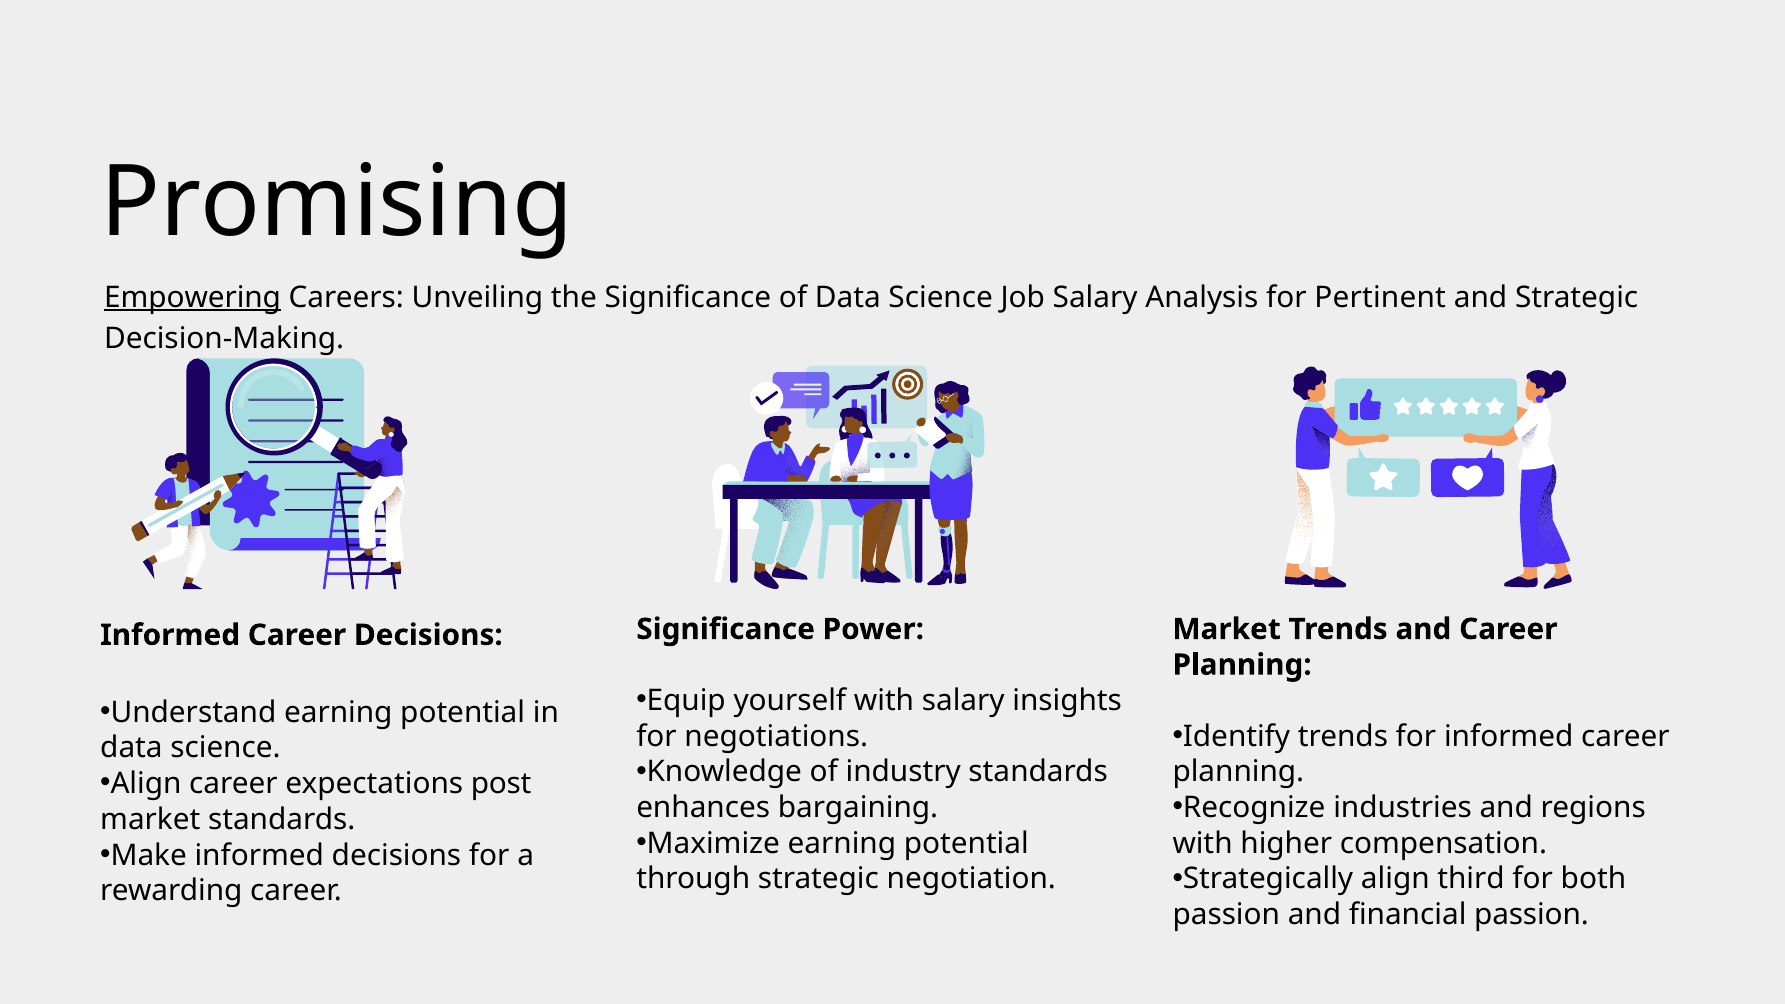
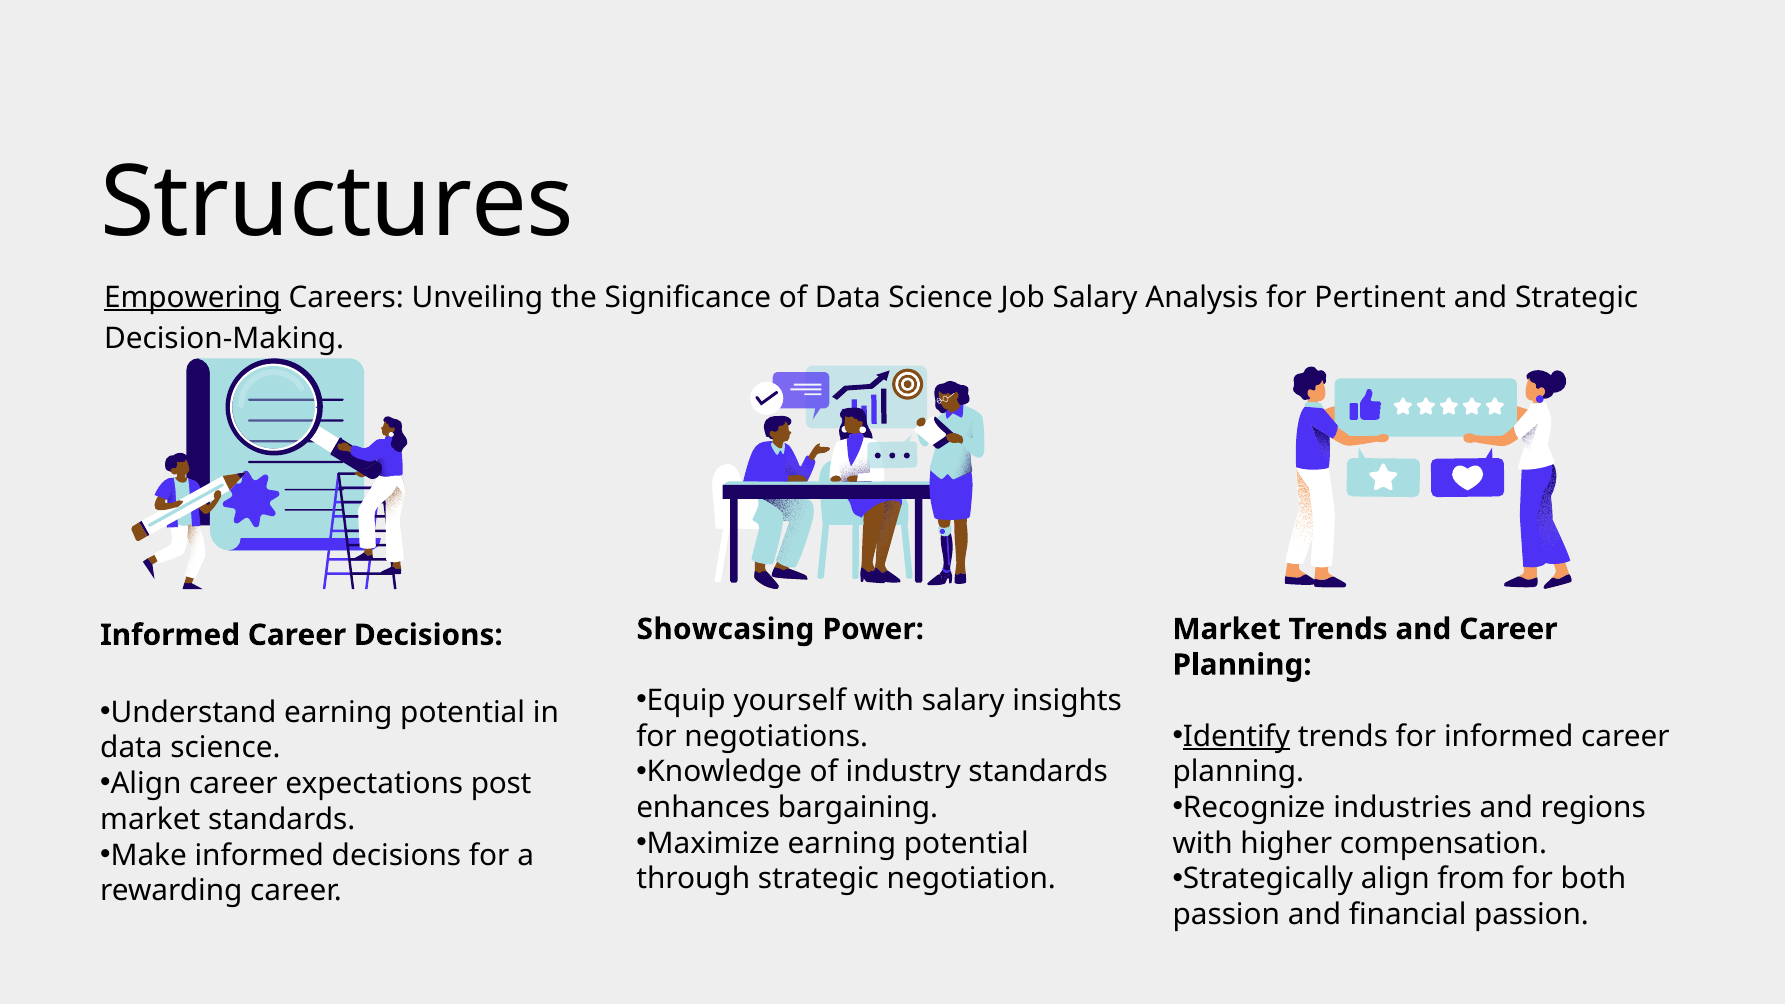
Promising: Promising -> Structures (337, 203)
Significance: Significance -> Showcasing (725, 629)
Identify underline: none -> present (1237, 736)
third: third -> from (1471, 879)
